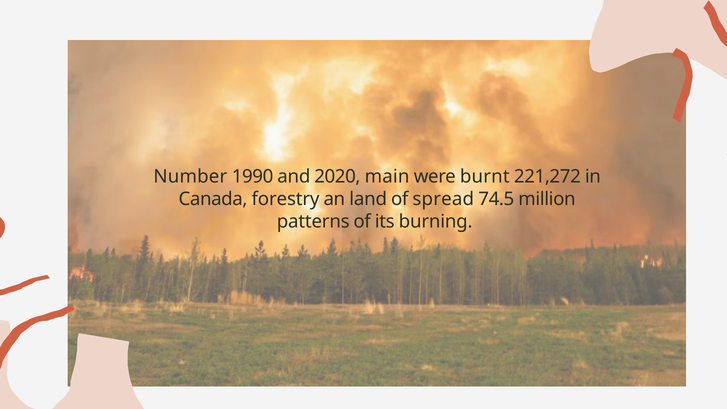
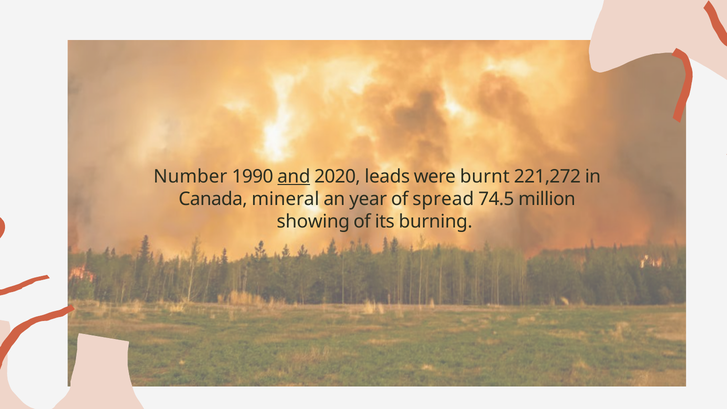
and underline: none -> present (294, 176)
main: main -> leads (387, 176)
forestry: forestry -> mineral (285, 199)
land: land -> year (368, 199)
patterns: patterns -> showing (313, 221)
